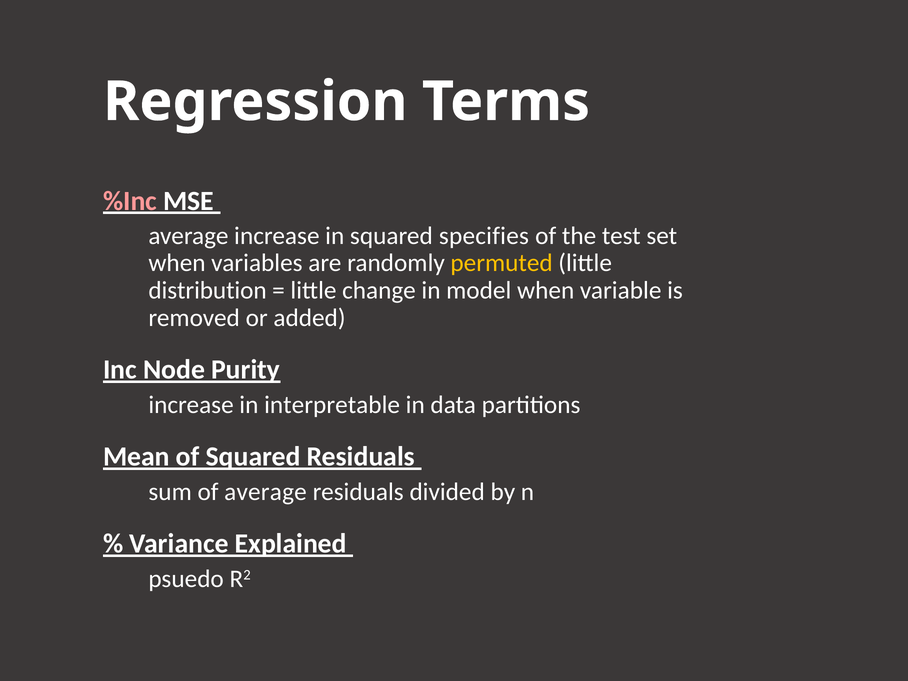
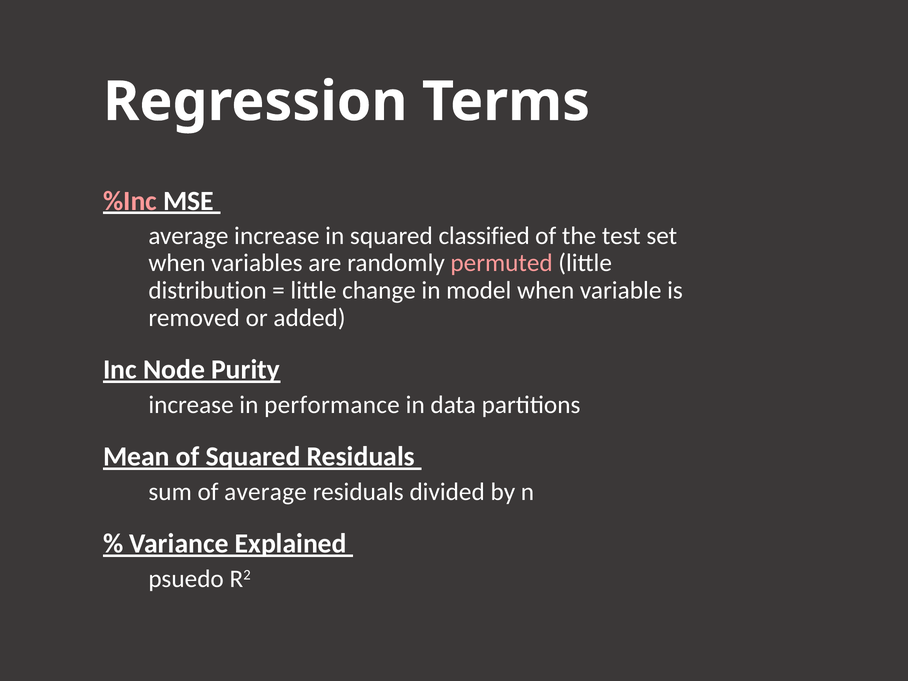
specifies: specifies -> classified (484, 236)
permuted colour: yellow -> pink (502, 263)
interpretable: interpretable -> performance (332, 405)
